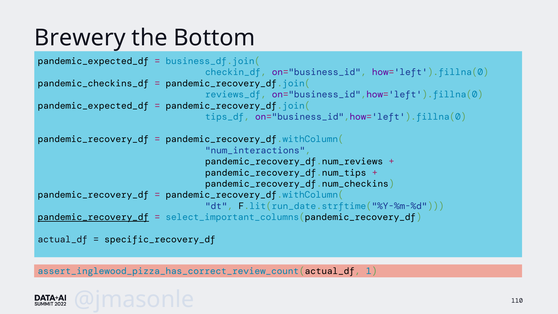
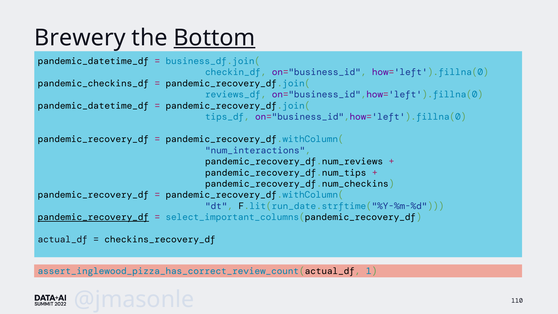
Bottom underline: none -> present (214, 38)
pandemic_expected_df: pandemic_expected_df -> pandemic_datetime_df (93, 61)
pandemic_expected_df: pandemic_expected_df -> pandemic_datetime_df (93, 106)
specific_recovery_df: specific_recovery_df -> checkins_recovery_df (160, 240)
